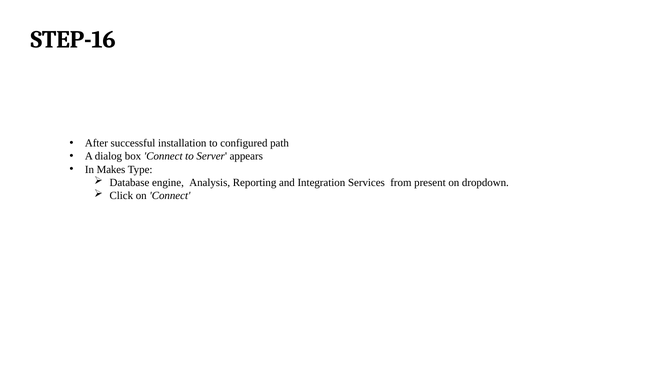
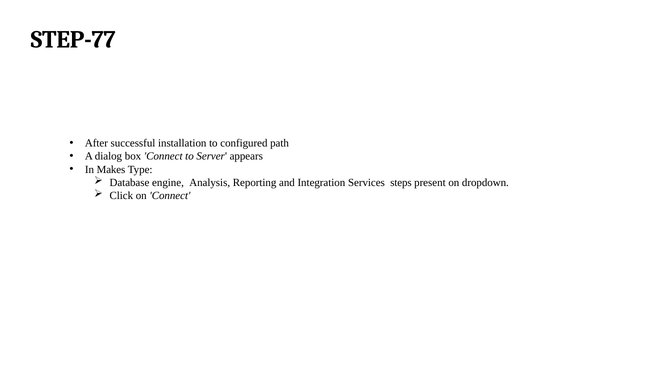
STEP-16: STEP-16 -> STEP-77 (73, 39)
from: from -> steps (401, 183)
